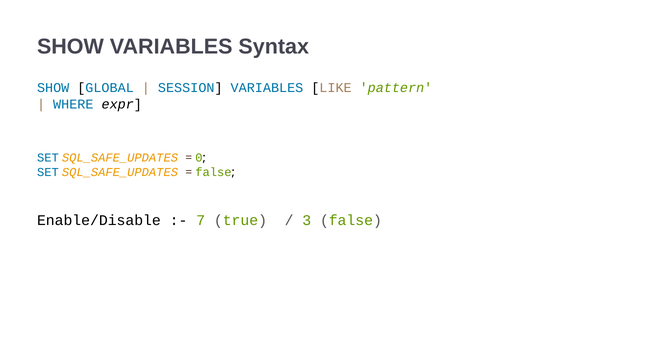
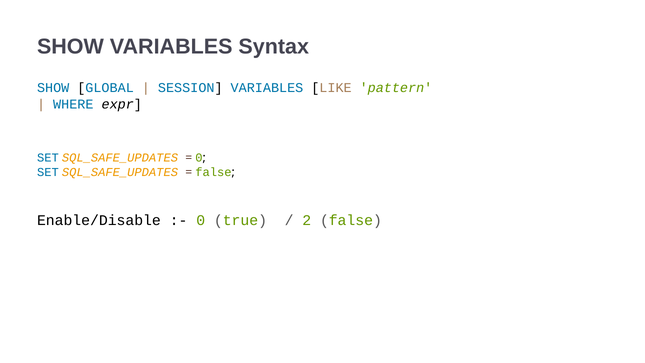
7: 7 -> 0 (201, 220)
3: 3 -> 2 (307, 220)
